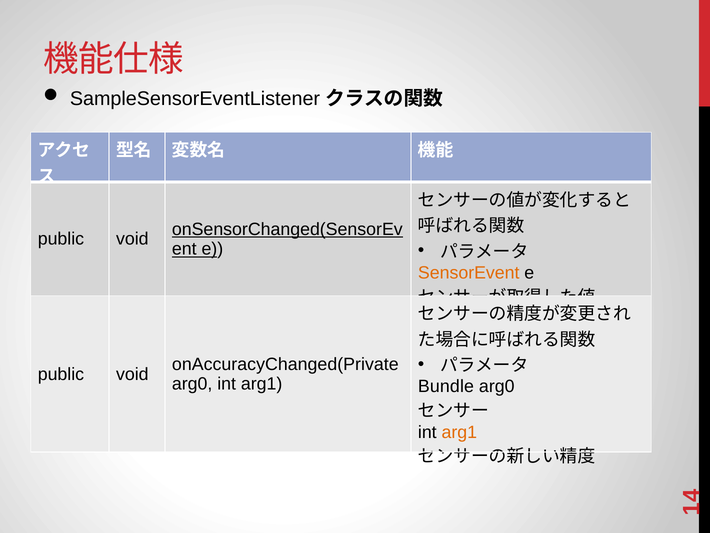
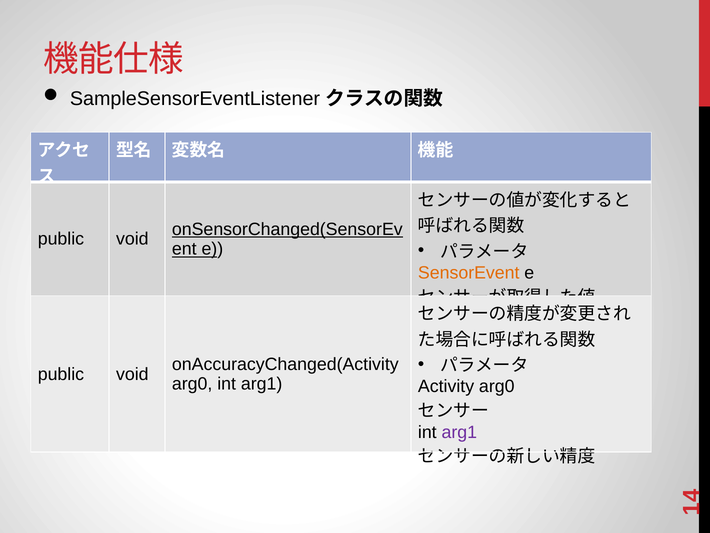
onAccuracyChanged(Private: onAccuracyChanged(Private -> onAccuracyChanged(Activity (285, 364)
Bundle: Bundle -> Activity (446, 386)
arg1 colour: orange -> purple (459, 432)
